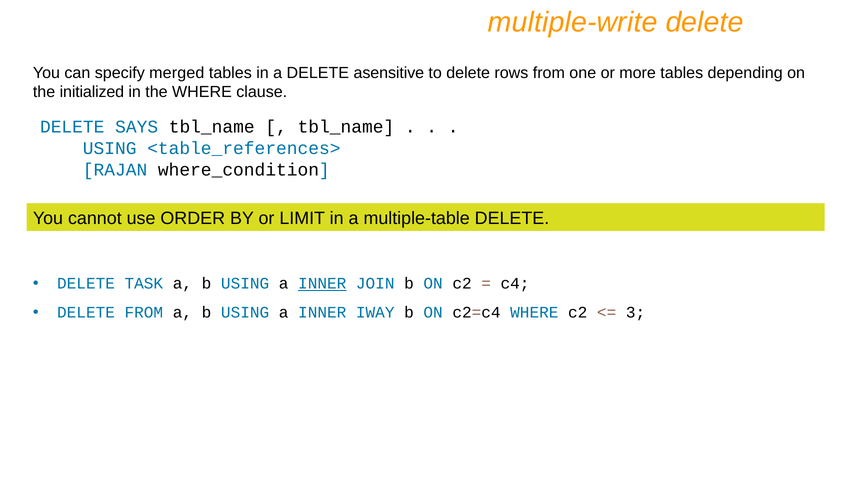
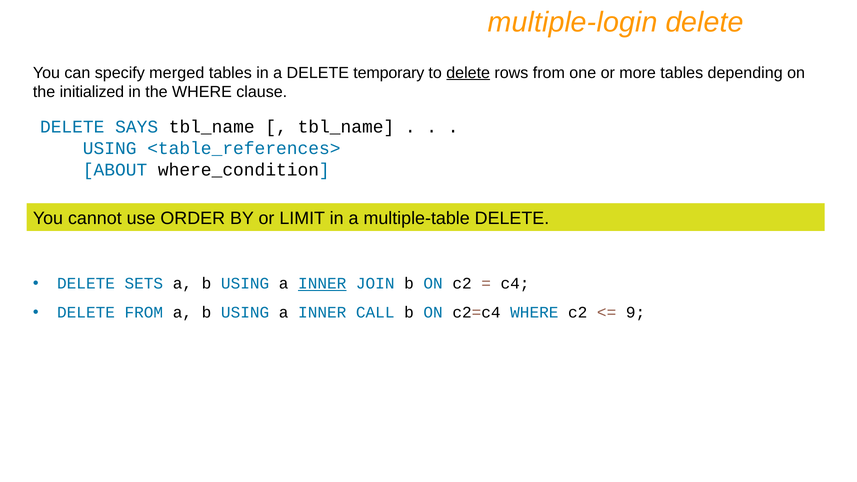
multiple-write: multiple-write -> multiple-login (573, 22)
asensitive: asensitive -> temporary (389, 73)
delete underline: none -> present (468, 73)
RAJAN: RAJAN -> ABOUT (115, 170)
TASK: TASK -> SETS (144, 284)
IWAY: IWAY -> CALL (375, 313)
3: 3 -> 9 (636, 313)
